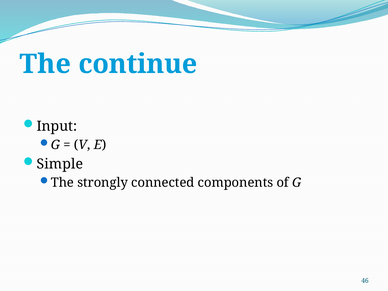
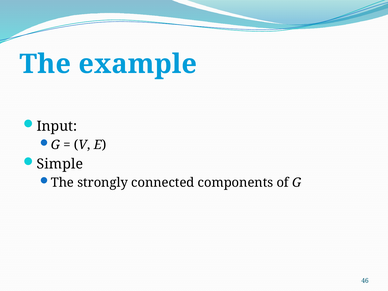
continue: continue -> example (138, 64)
